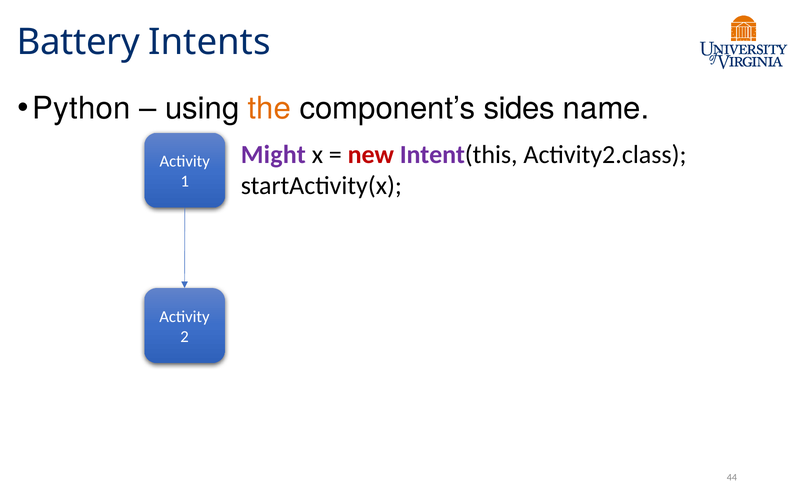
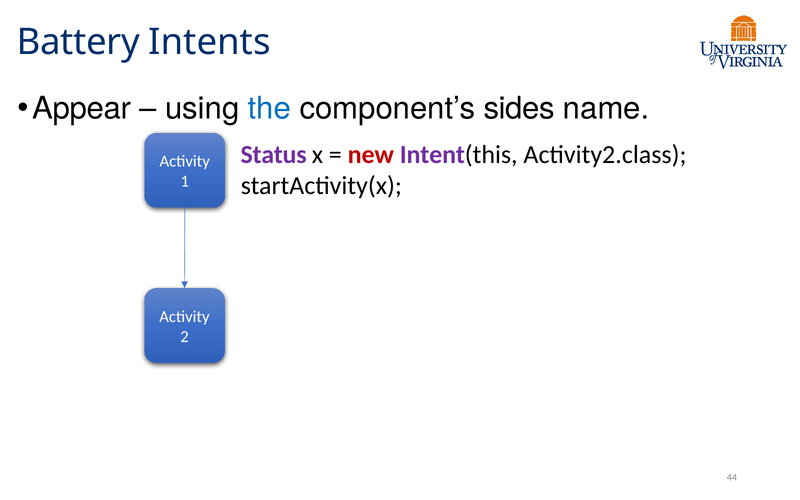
Python: Python -> Appear (82, 109)
the colour: orange -> blue (269, 109)
Might: Might -> Status (274, 155)
